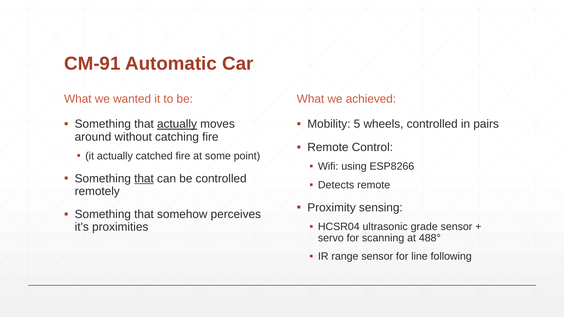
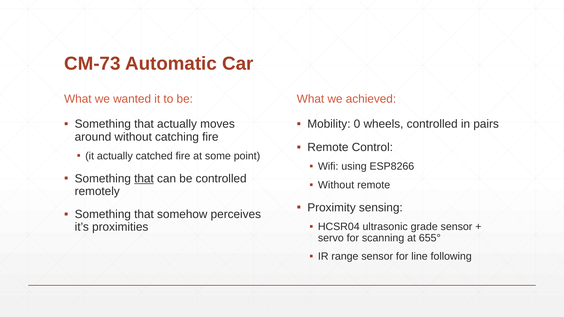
CM-91: CM-91 -> CM-73 (92, 64)
actually underline: present -> none (177, 124)
5: 5 -> 0 (357, 124)
Detects: Detects -> Without (336, 185)
488°: 488° -> 655° (430, 238)
